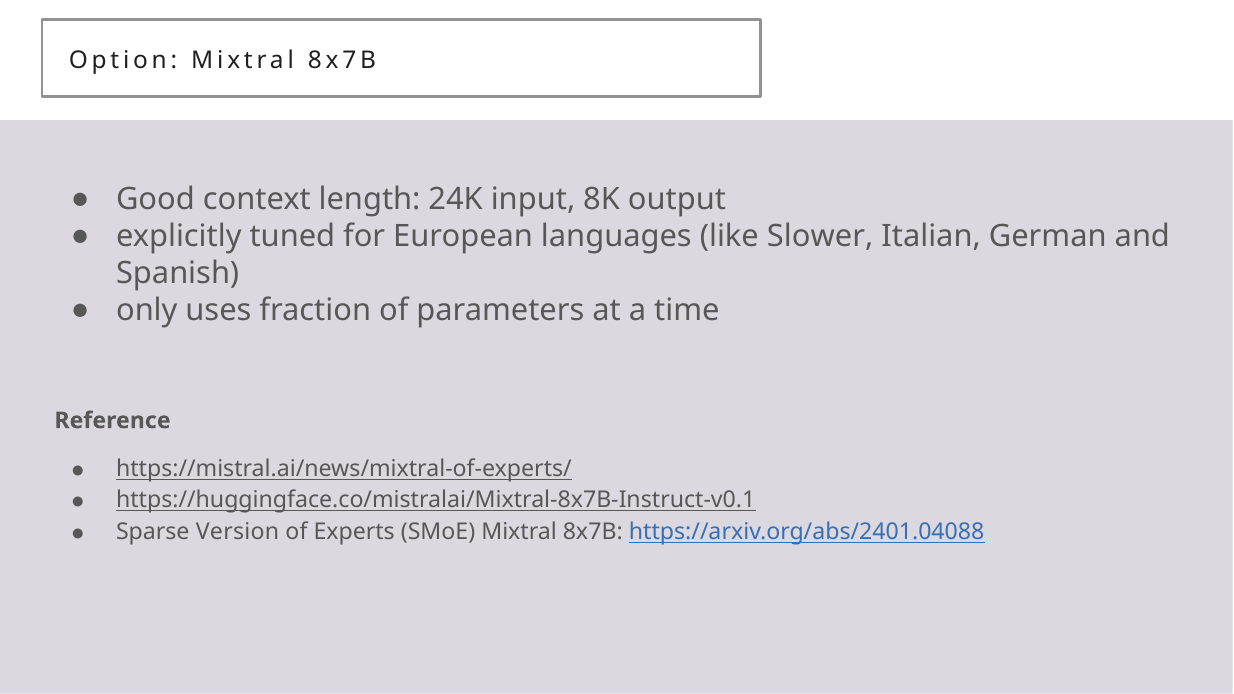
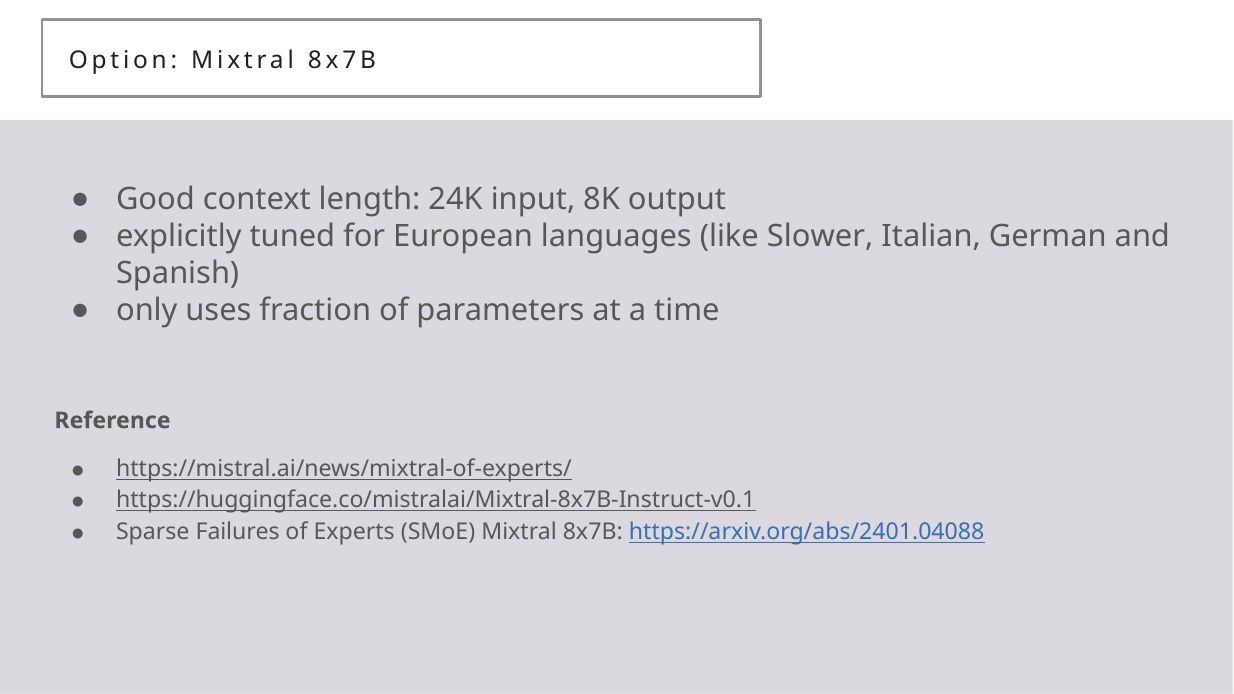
Version: Version -> Failures (238, 532)
